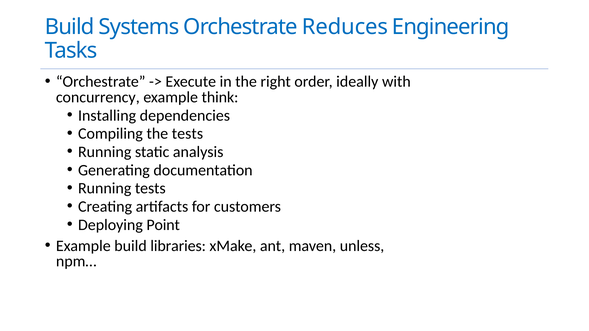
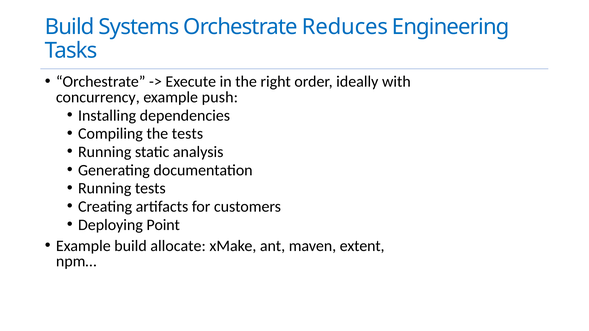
think: think -> push (220, 97)
libraries: libraries -> allocate (178, 246)
unless: unless -> extent (362, 246)
